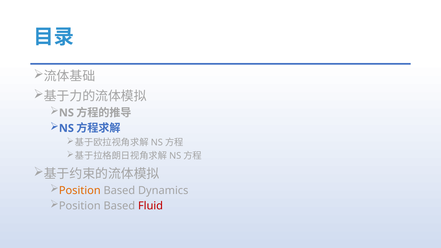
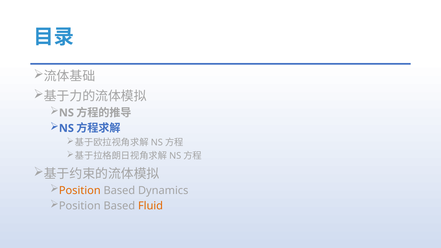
Fluid colour: red -> orange (151, 206)
